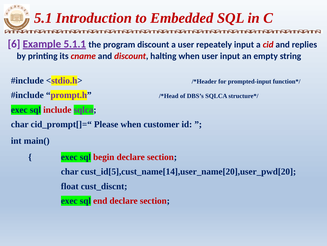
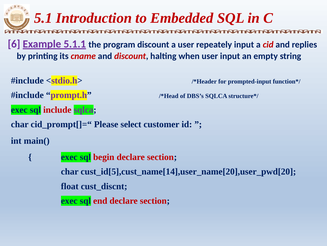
Please when: when -> select (131, 124)
